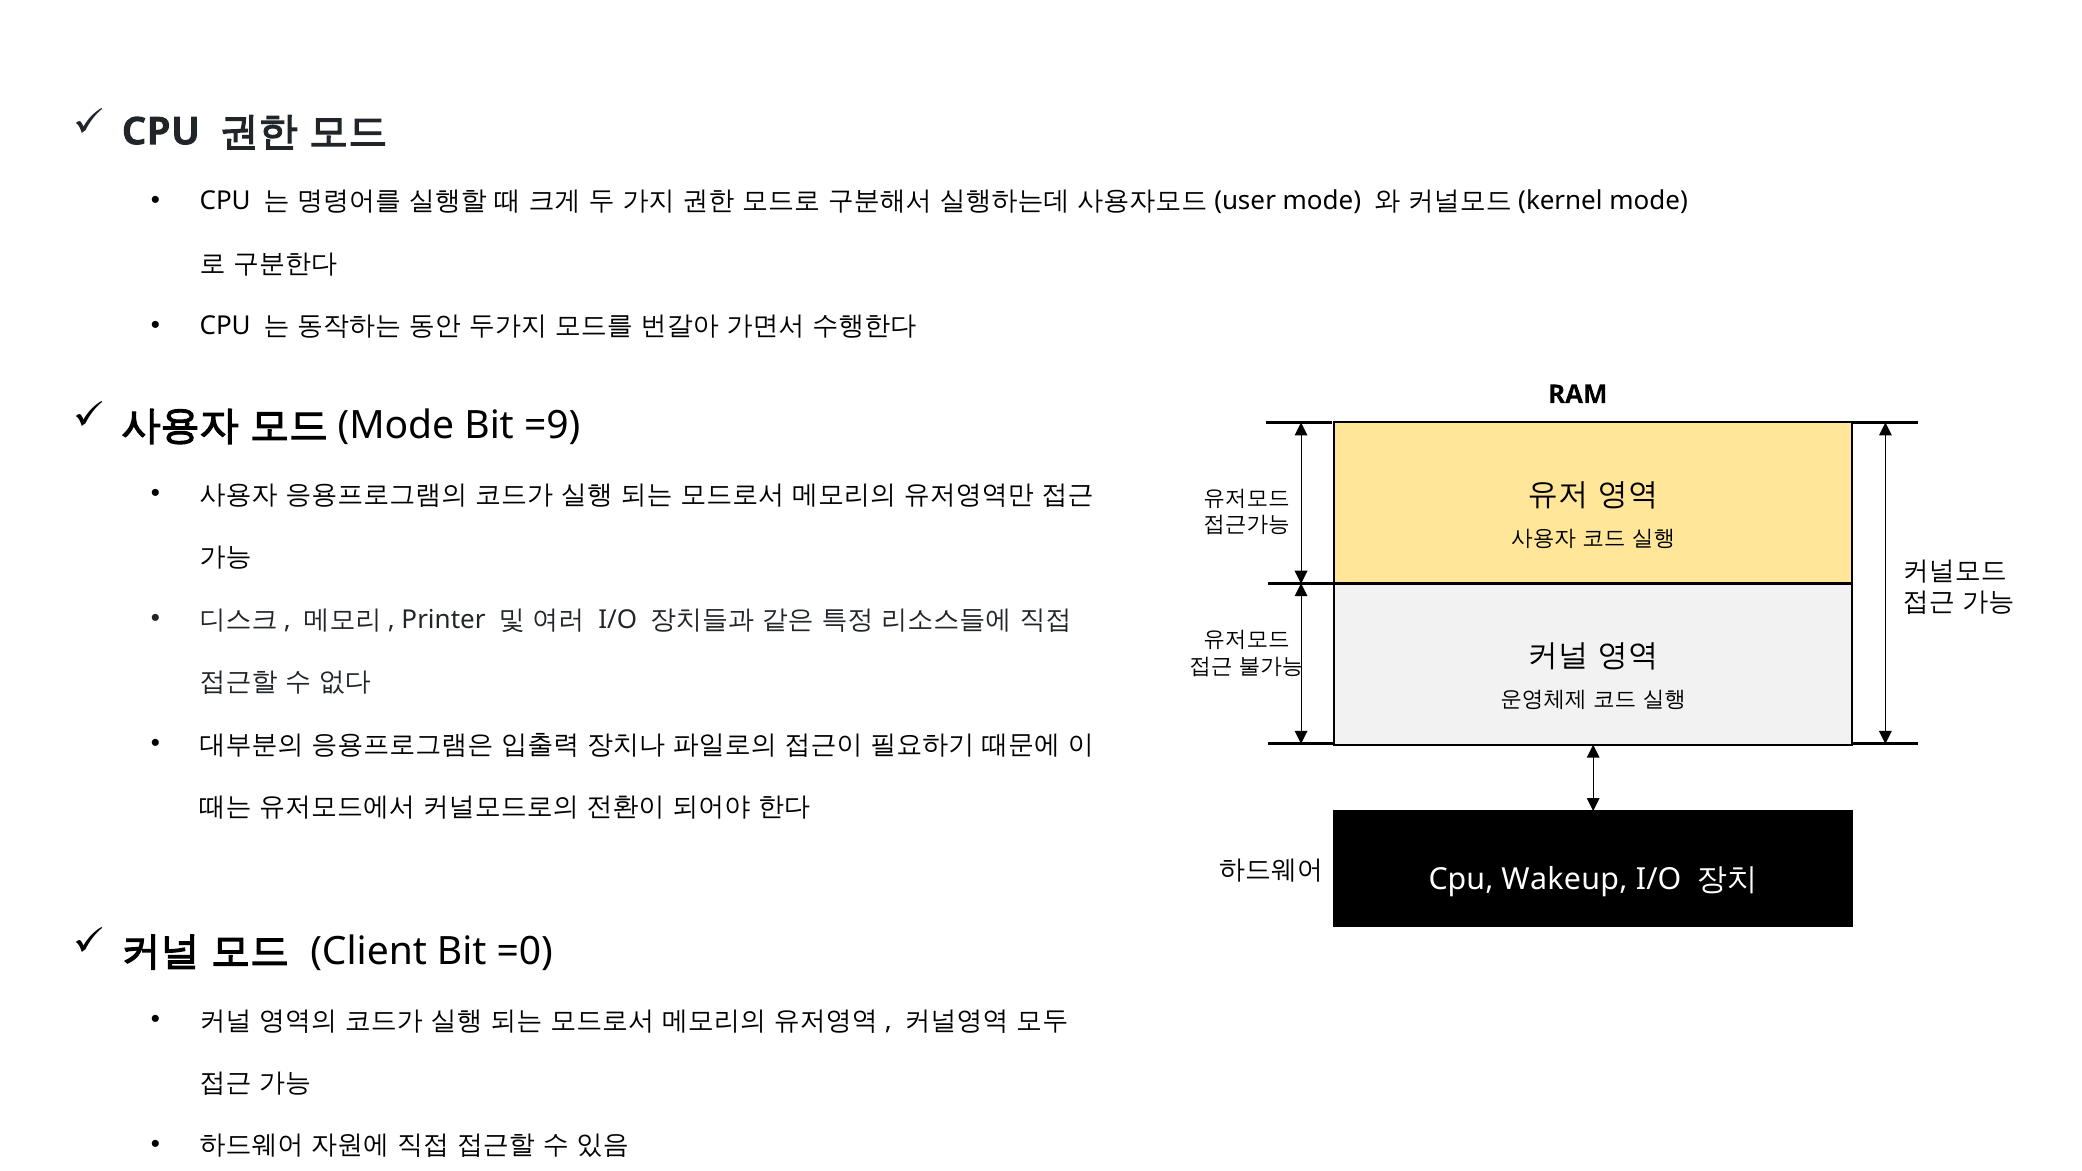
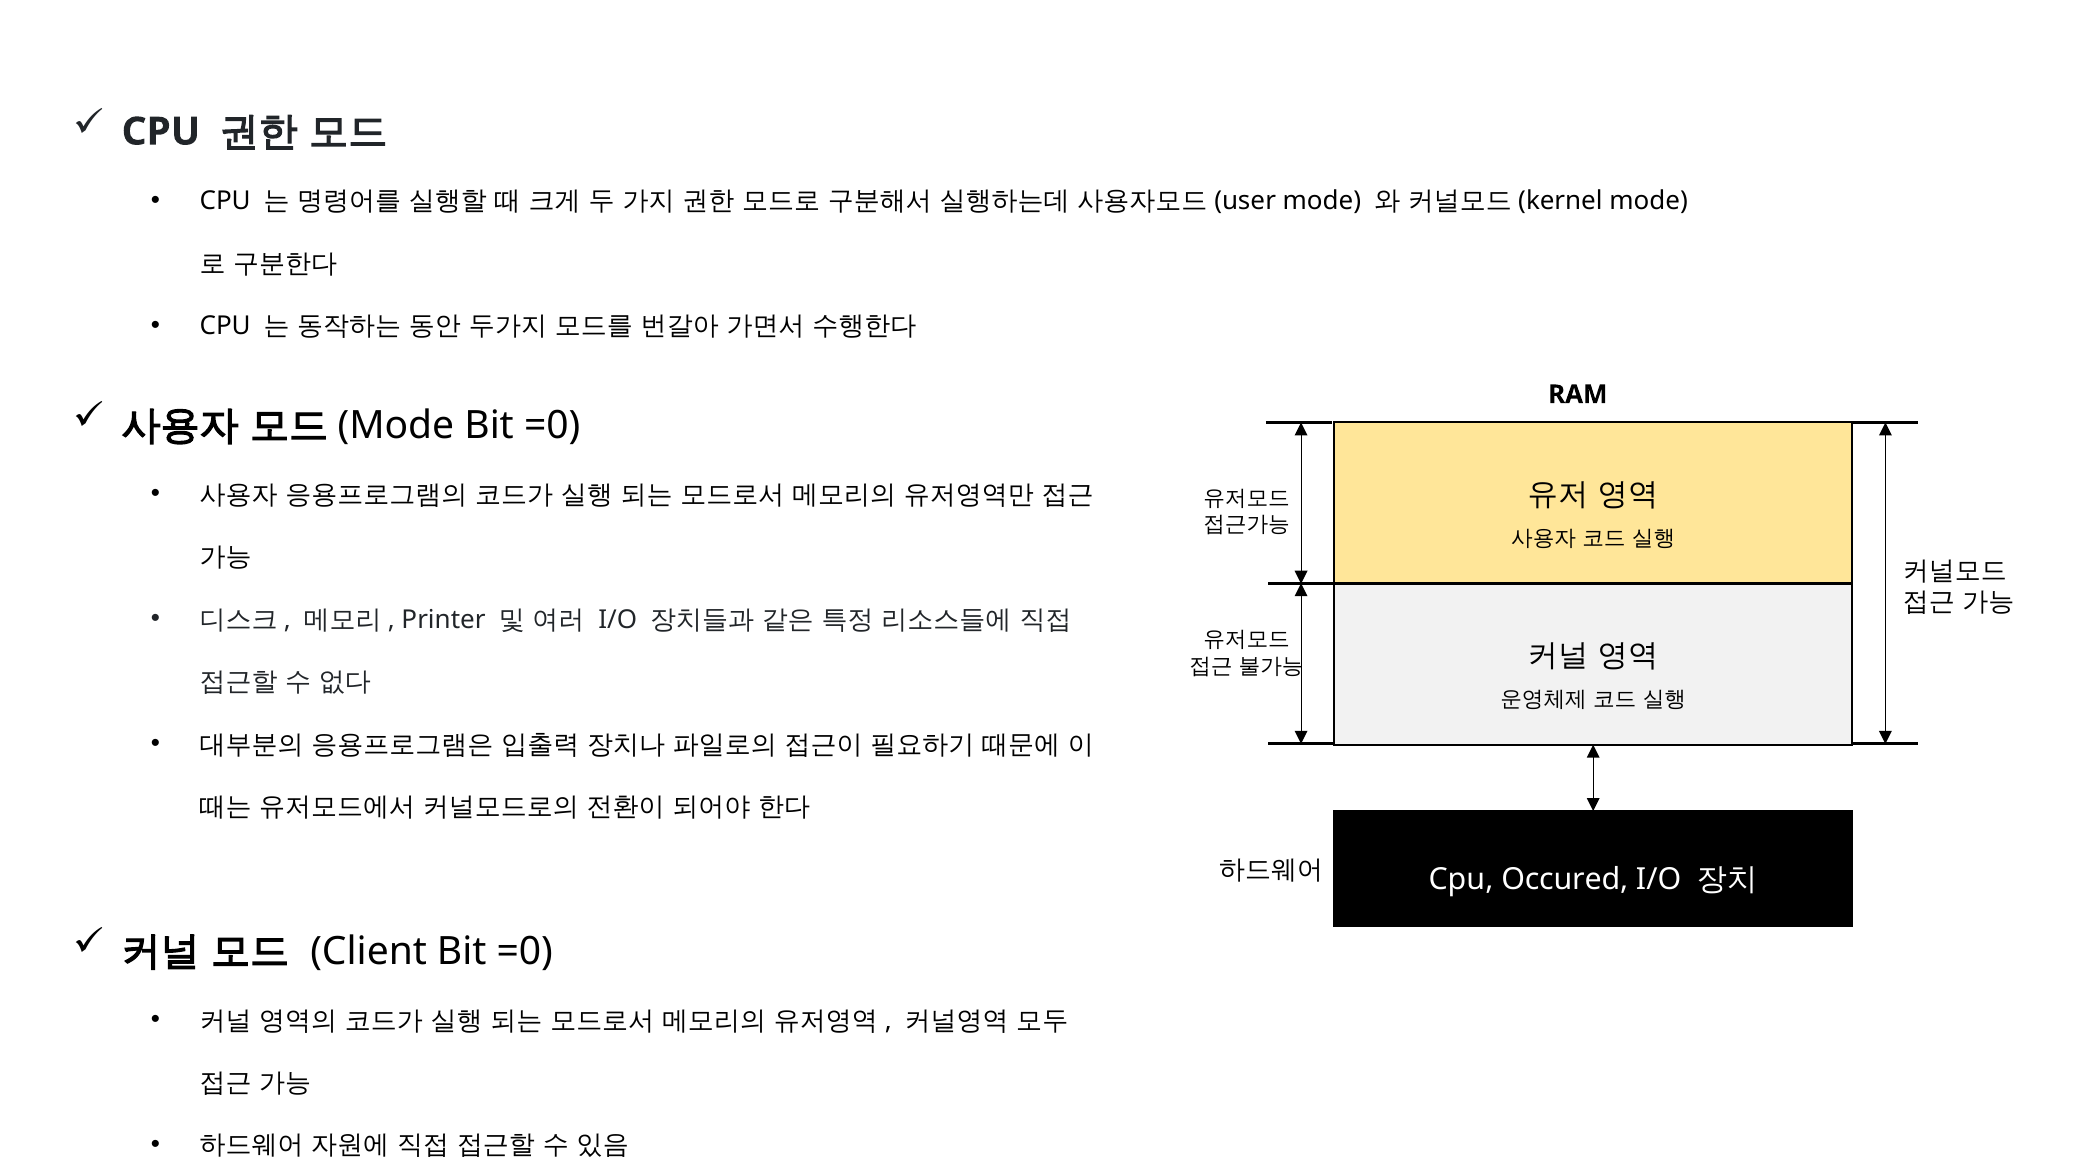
=9: =9 -> =0 (552, 426)
Wakeup: Wakeup -> Occured (1565, 880)
